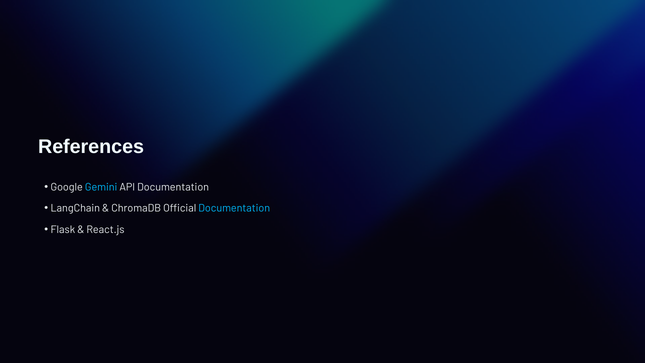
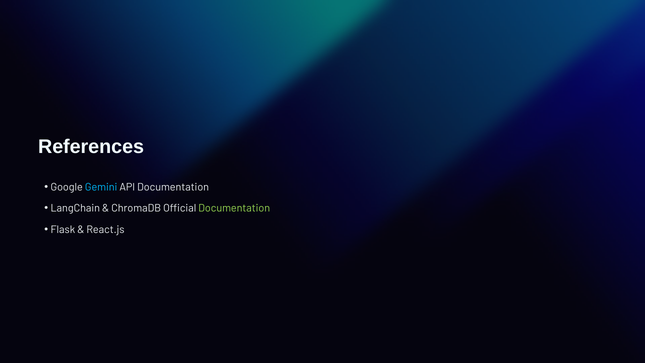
Documentation colour: light blue -> light green (234, 208)
